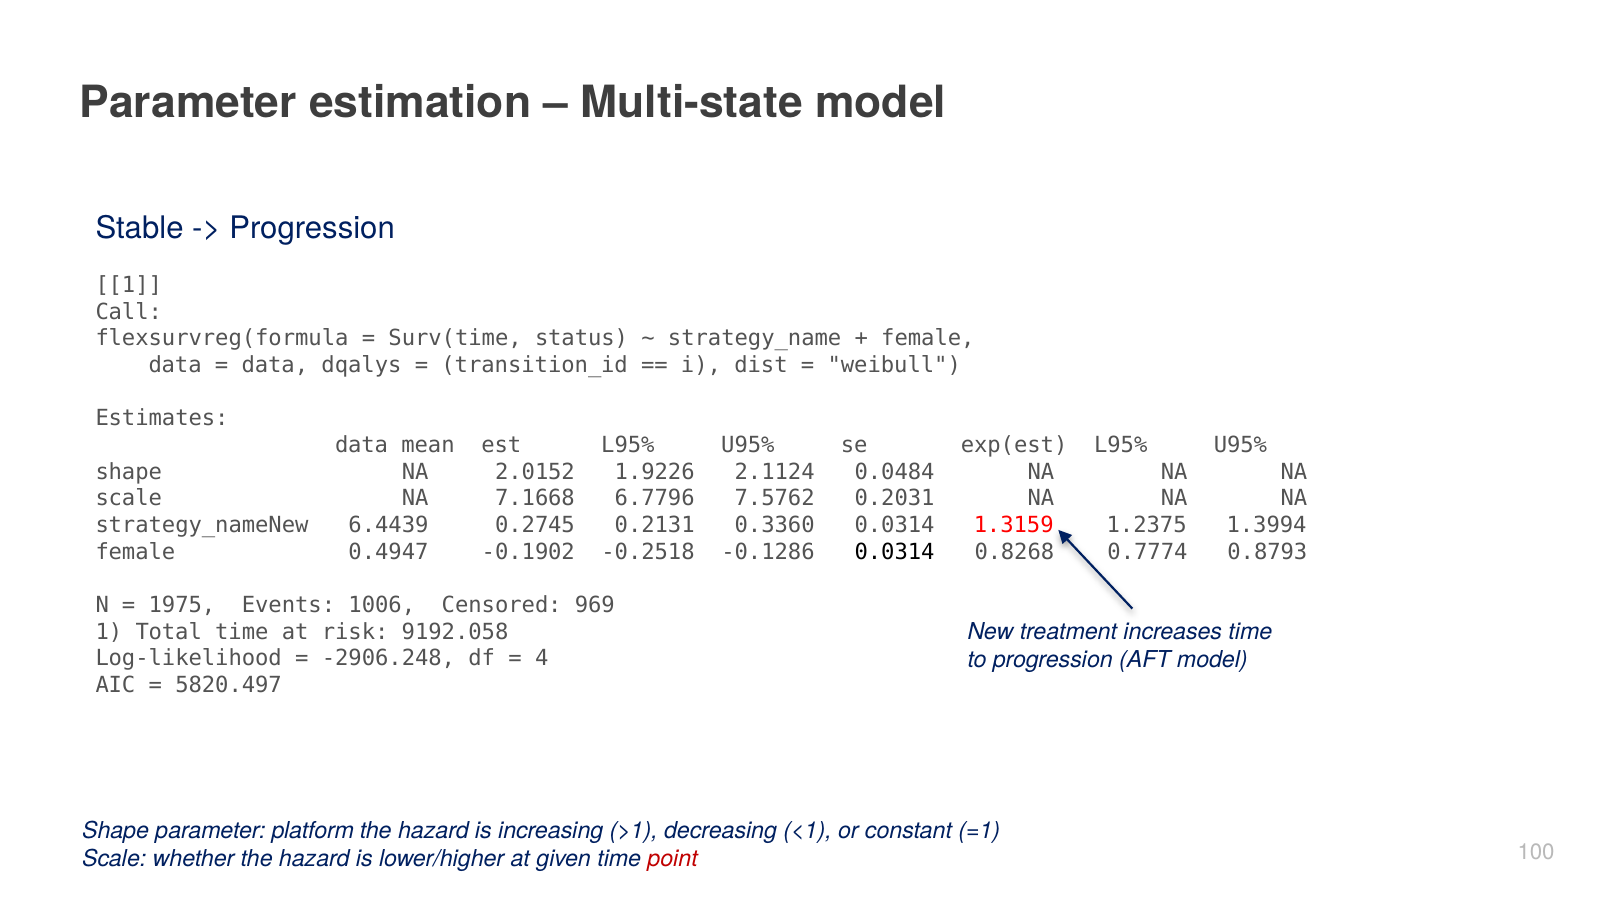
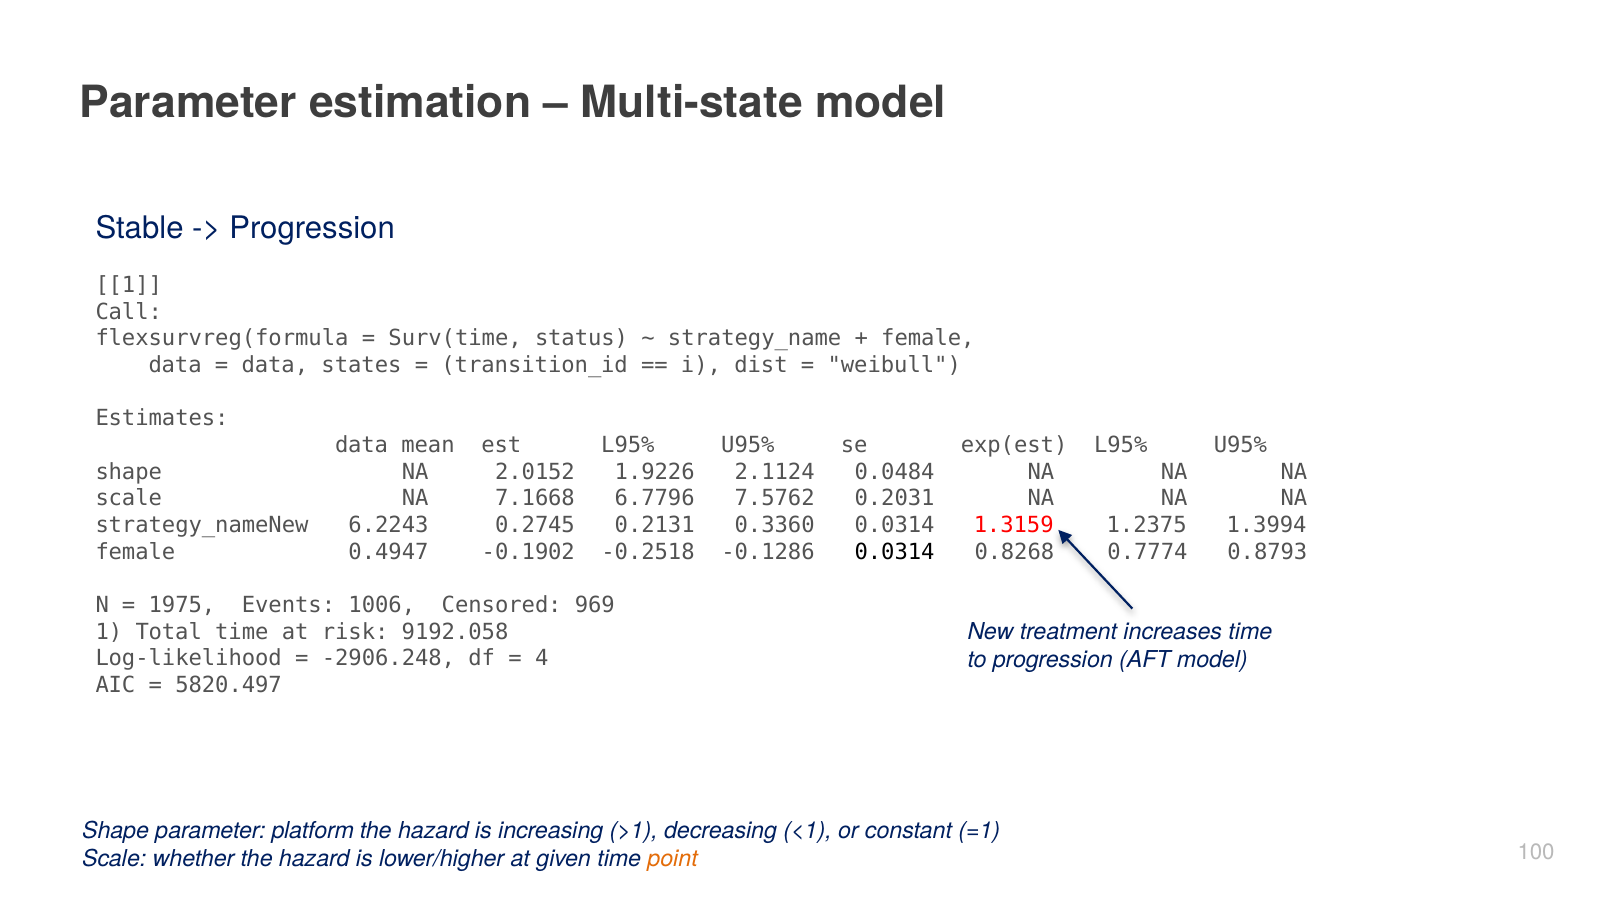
dqalys: dqalys -> states (362, 365)
6.4439: 6.4439 -> 6.2243 (388, 525)
point colour: red -> orange (673, 859)
